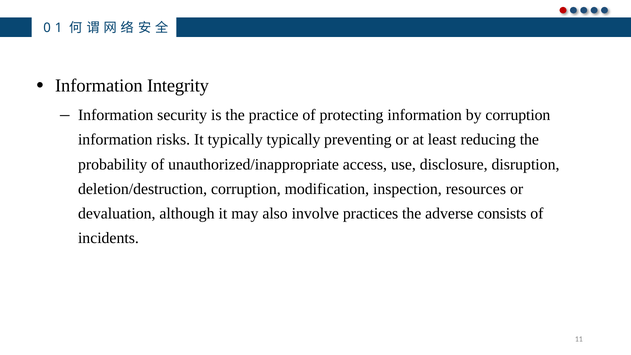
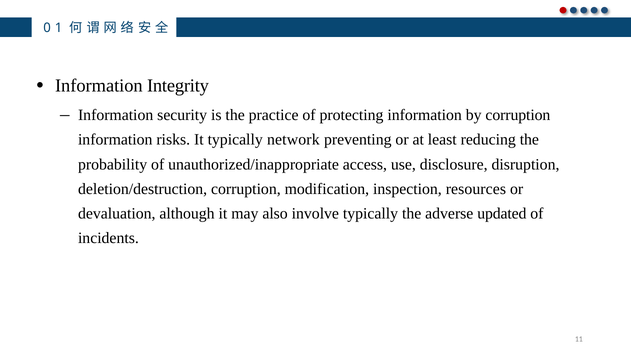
typically typically: typically -> network (293, 140)
involve practices: practices -> typically (371, 213)
consists: consists -> updated (502, 213)
